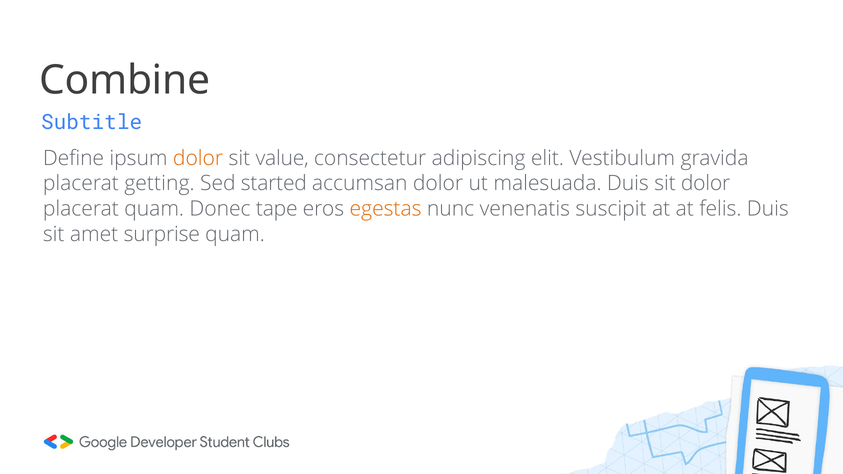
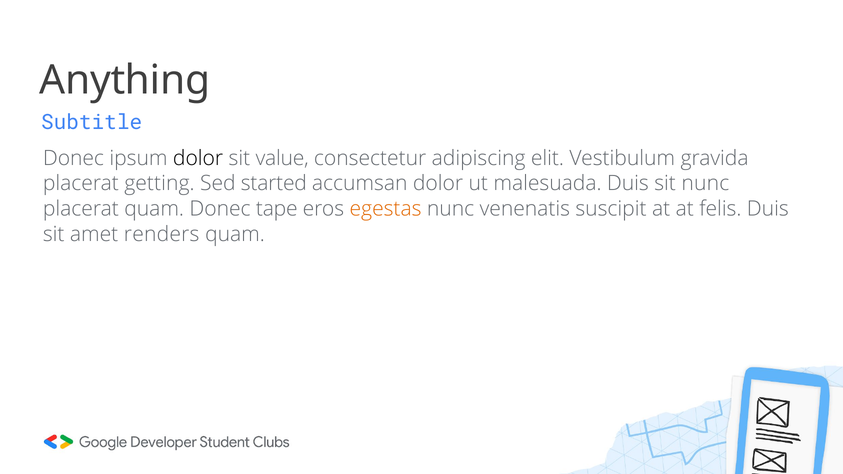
Combine: Combine -> Anything (125, 80)
Define: Define -> Donec (73, 158)
dolor colour: orange -> black (198, 158)
sit dolor: dolor -> nunc (705, 184)
surprise: surprise -> renders (162, 234)
